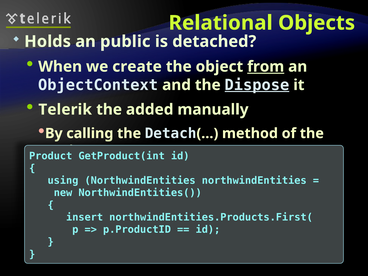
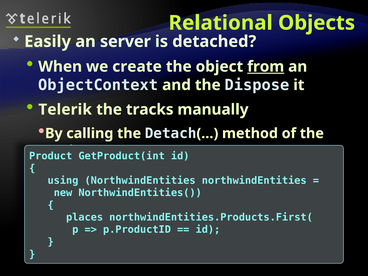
Holds: Holds -> Easily (48, 42)
public: public -> server (125, 42)
Dispose underline: present -> none (257, 85)
added: added -> tracks (150, 110)
insert: insert -> places (85, 217)
